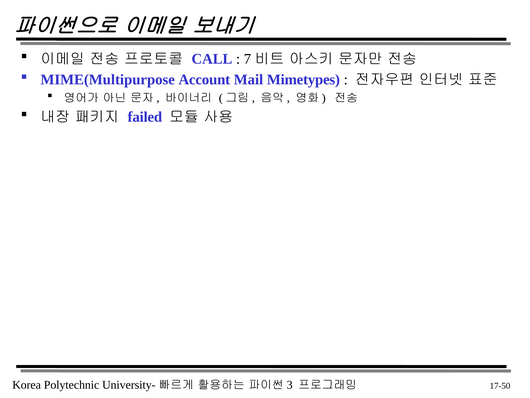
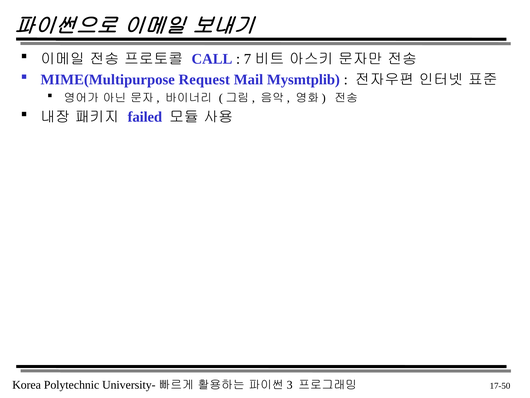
Account: Account -> Request (204, 80)
Mimetypes: Mimetypes -> Mysmtplib (303, 80)
